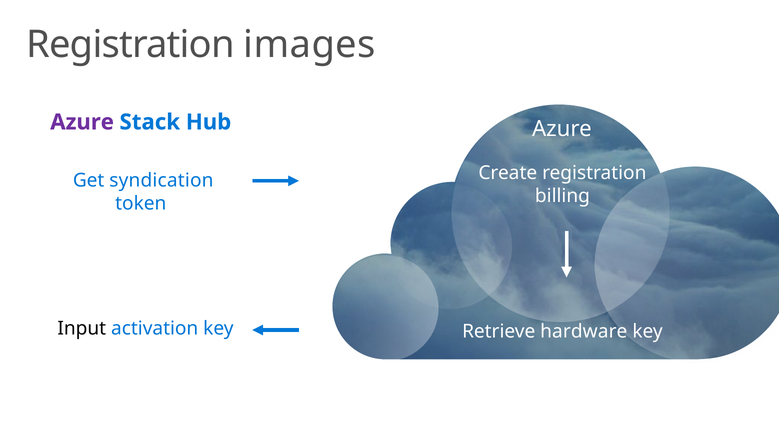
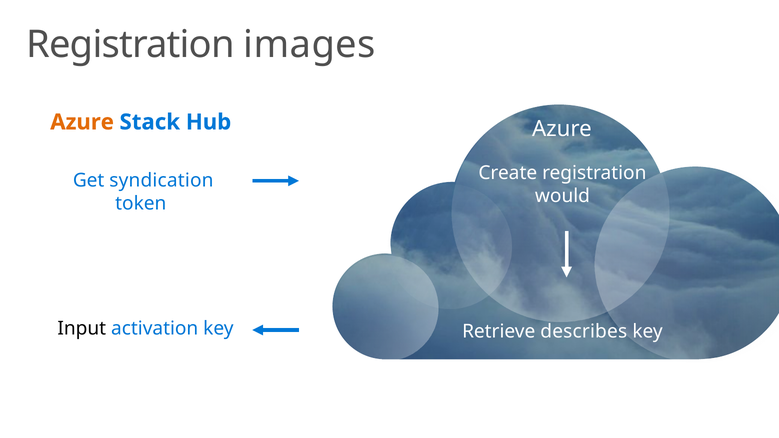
Azure colour: purple -> orange (82, 122)
billing: billing -> would (562, 196)
hardware: hardware -> describes (584, 331)
